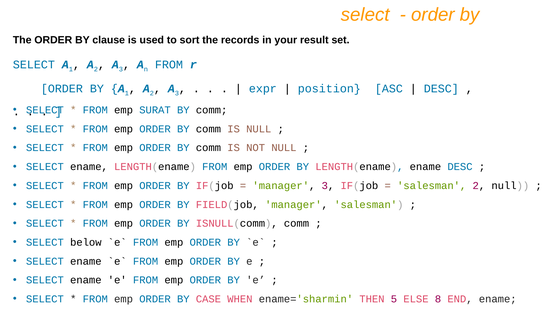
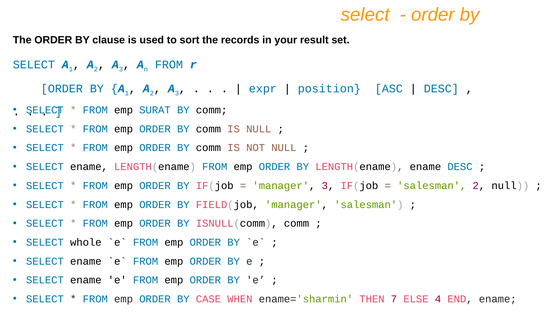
below: below -> whole (86, 242)
5: 5 -> 7 (394, 299)
8: 8 -> 4 (438, 299)
